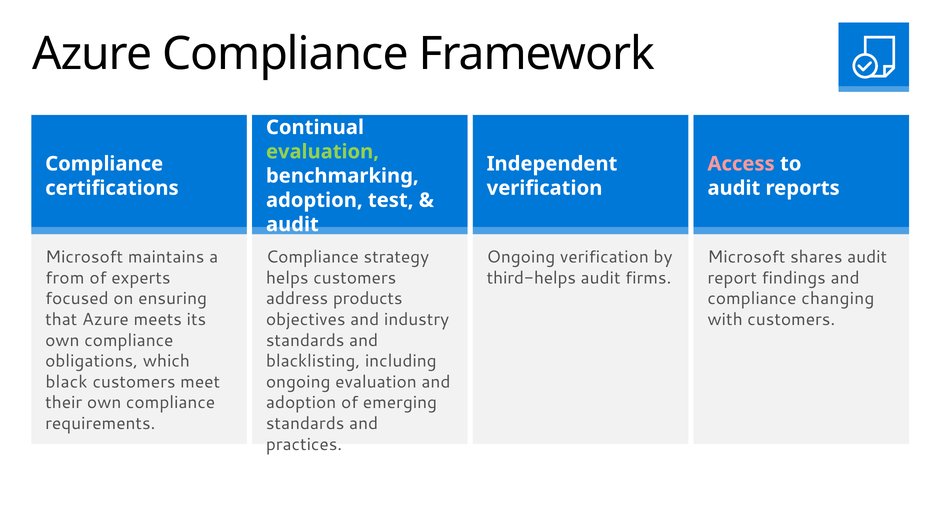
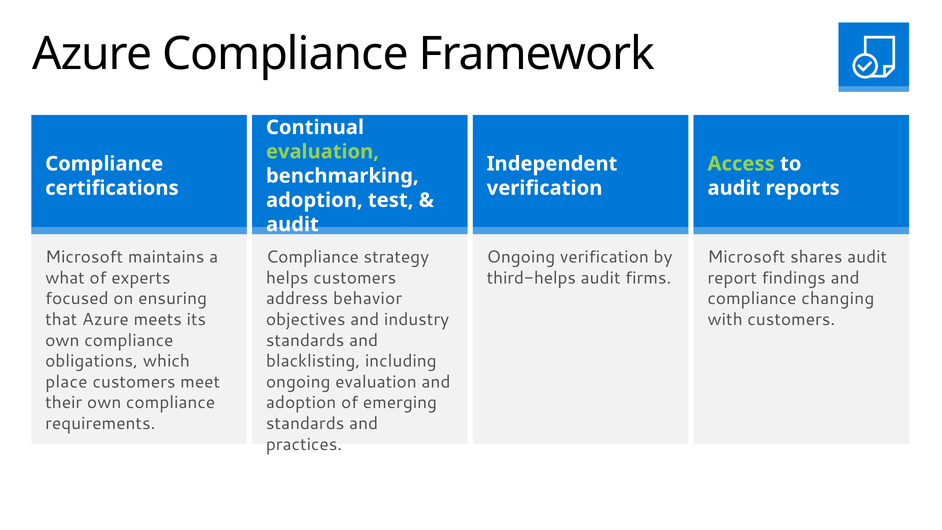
Access colour: pink -> light green (741, 164)
from: from -> what (65, 278)
products: products -> behavior (368, 299)
black: black -> place (66, 382)
